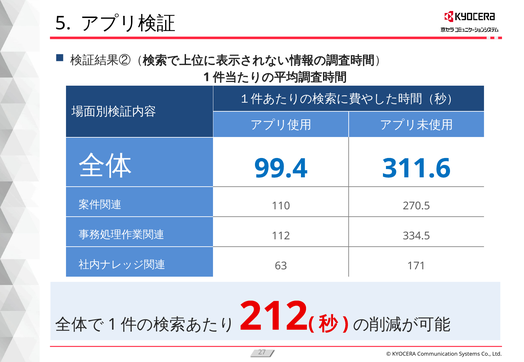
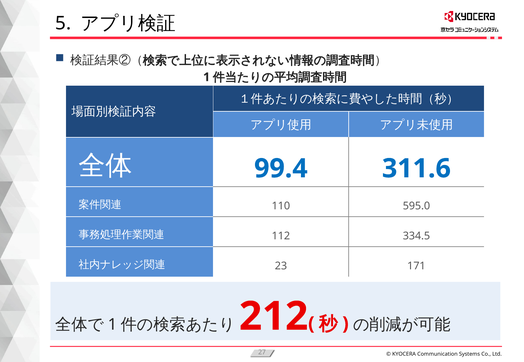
270.5: 270.5 -> 595.0 (416, 206)
63: 63 -> 23 (281, 266)
